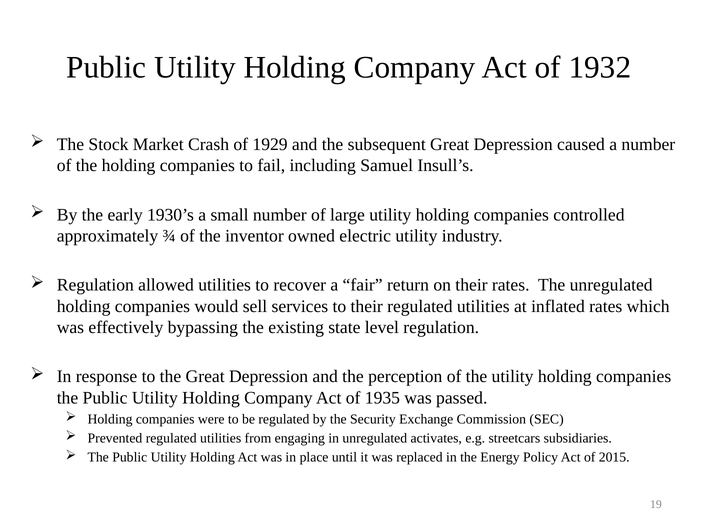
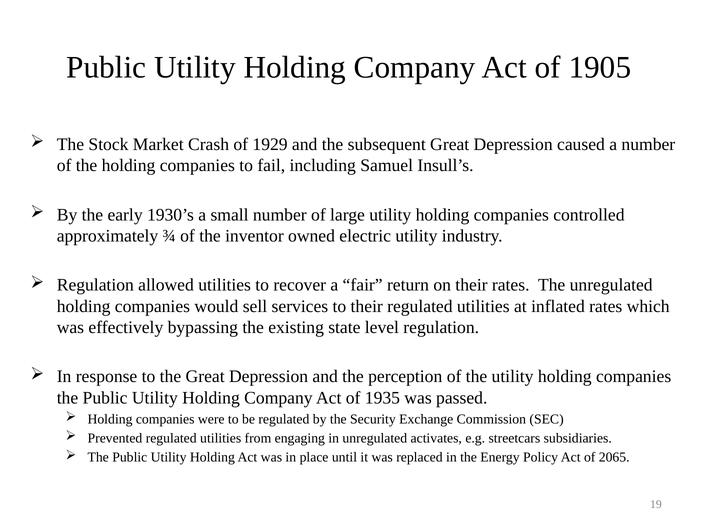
1932: 1932 -> 1905 (600, 67)
2015: 2015 -> 2065 (614, 457)
